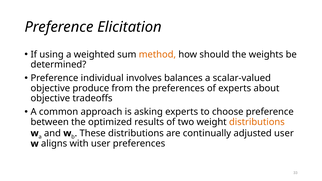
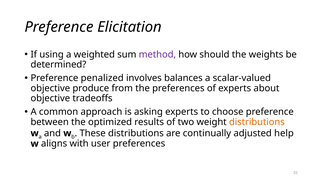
method colour: orange -> purple (157, 54)
individual: individual -> penalized (102, 78)
adjusted user: user -> help (284, 133)
